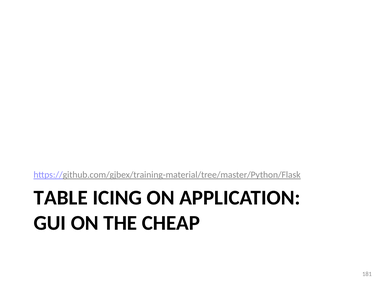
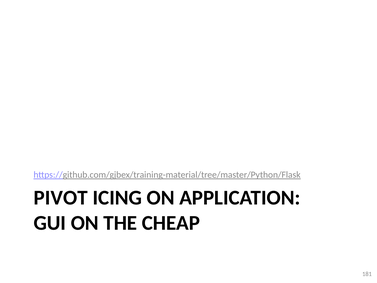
TABLE: TABLE -> PIVOT (61, 198)
